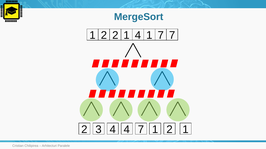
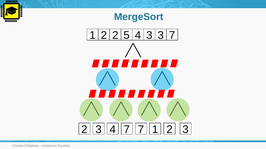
1: 1 -> 5 (127, 35)
1: 1 -> 3 (149, 35)
7: 7 -> 3 (161, 35)
4 4: 4 -> 7 (127, 130)
1: 1 -> 3 (186, 130)
